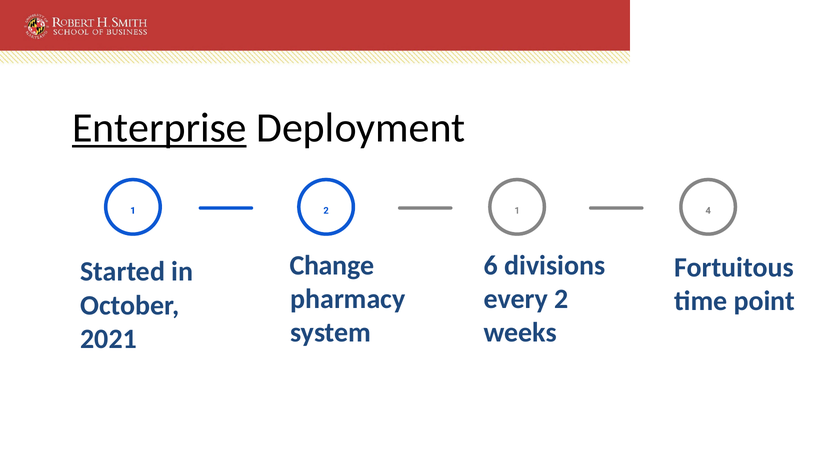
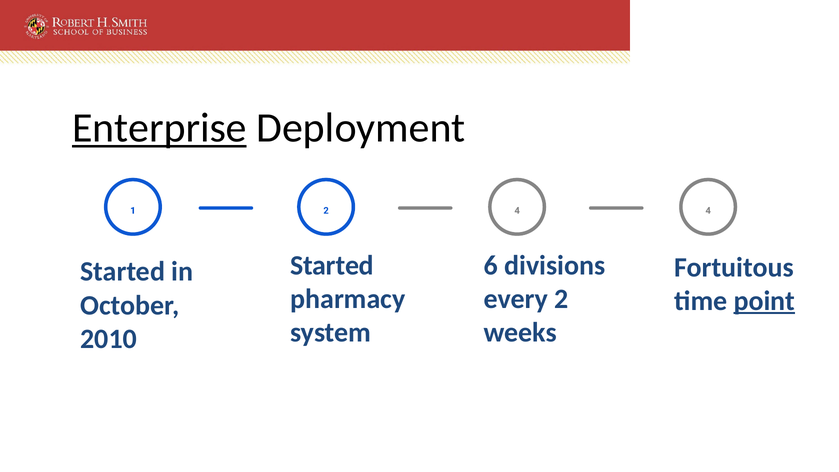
2 1: 1 -> 4 (517, 211)
Change: Change -> Started (332, 265)
point underline: none -> present (764, 301)
2021: 2021 -> 2010 (109, 339)
